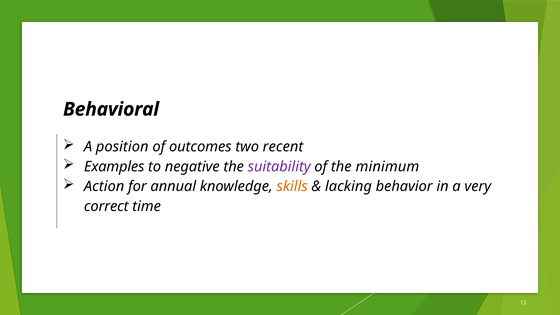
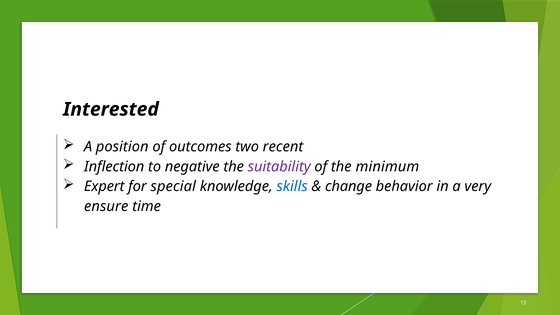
Behavioral: Behavioral -> Interested (111, 109)
Examples: Examples -> Inflection (114, 167)
Action: Action -> Expert (104, 186)
annual: annual -> special (173, 186)
skills colour: orange -> blue (292, 186)
lacking: lacking -> change (349, 186)
correct: correct -> ensure (106, 206)
